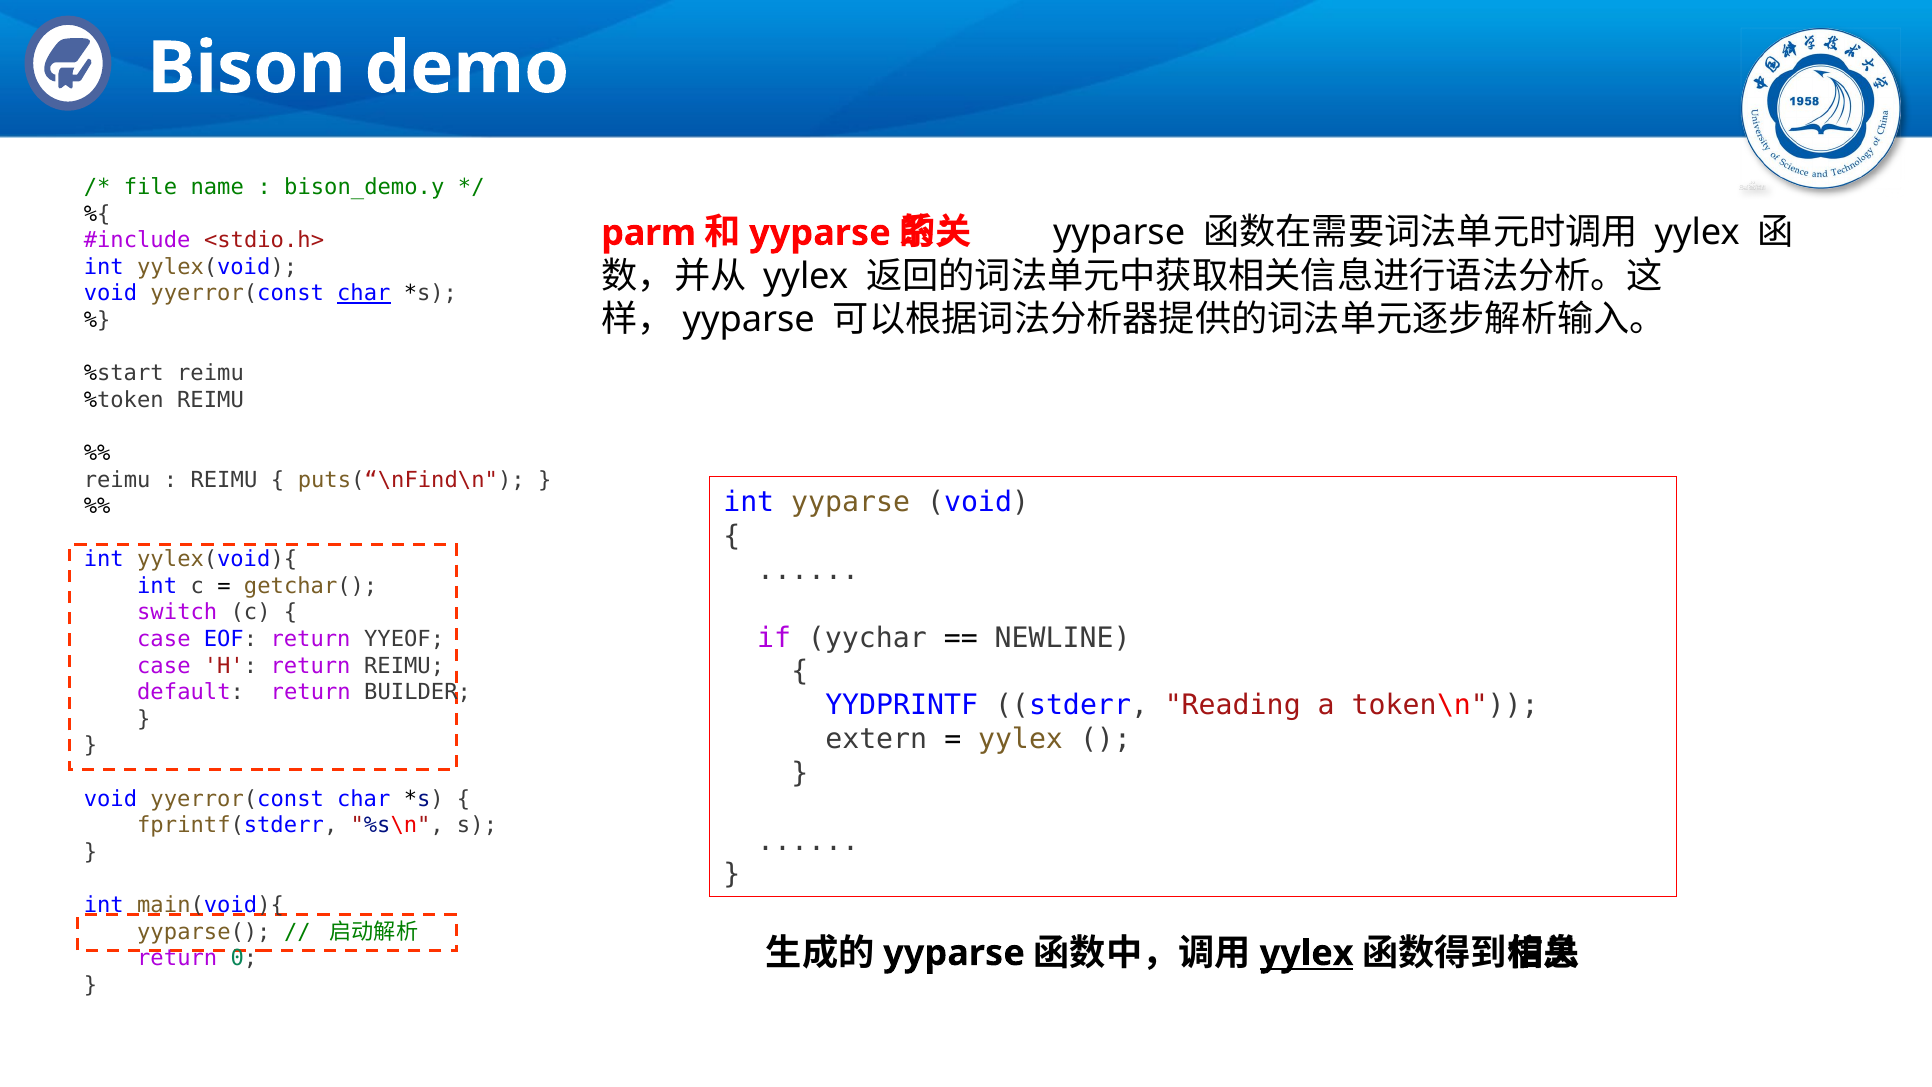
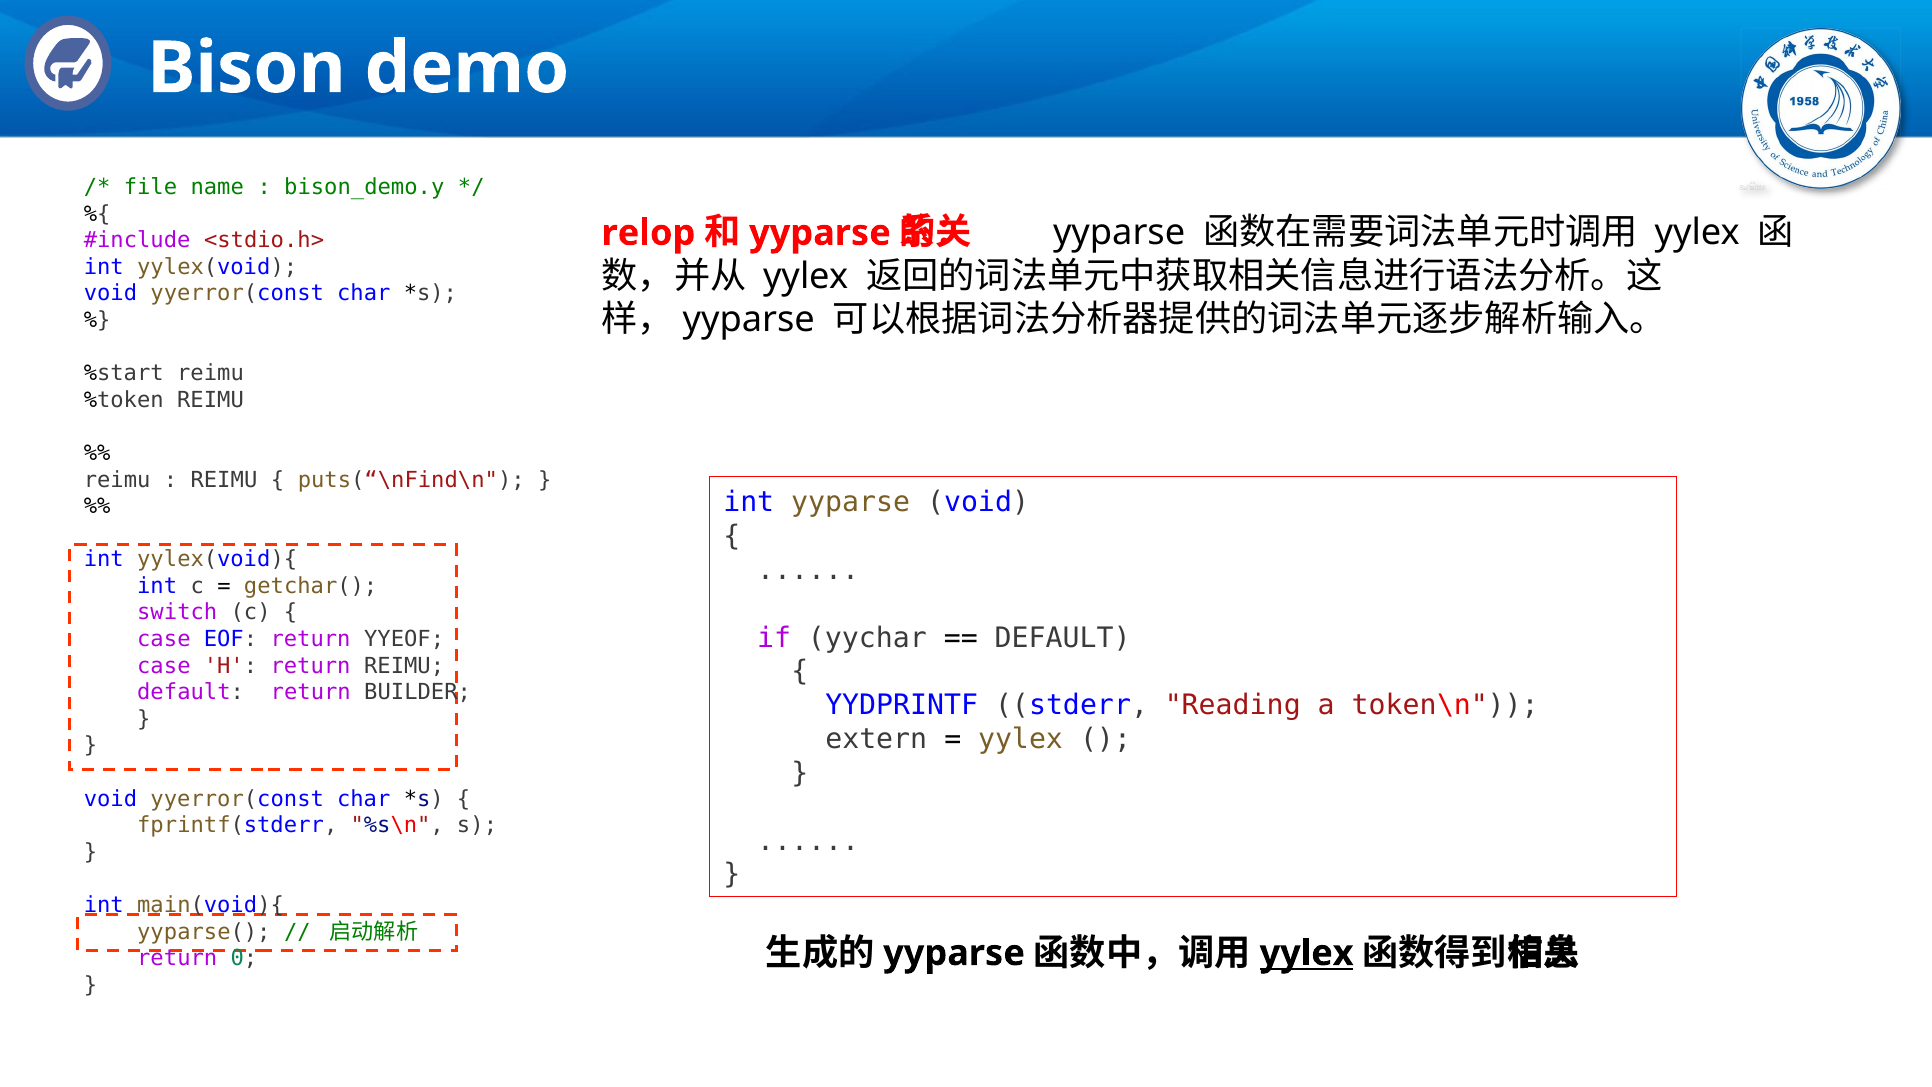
parm: parm -> relop (649, 233)
char underline: present -> none (364, 294)
NEWLINE: NEWLINE -> DEFAULT (1063, 638)
